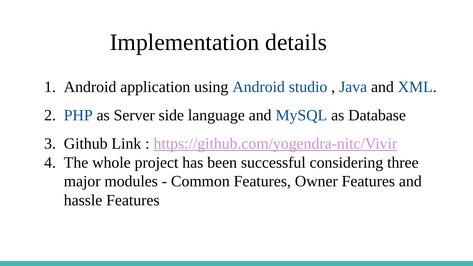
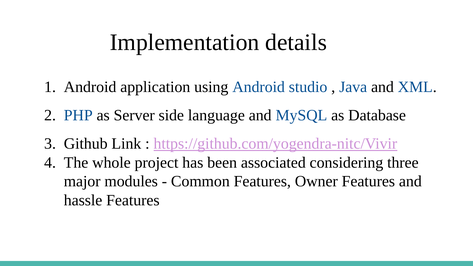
successful: successful -> associated (273, 163)
